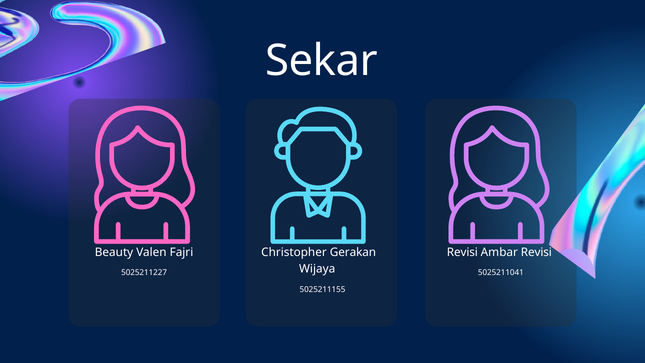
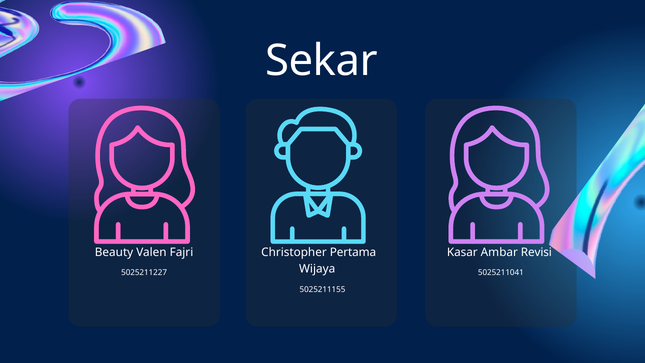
Gerakan: Gerakan -> Pertama (353, 252)
Revisi: Revisi -> Kasar (462, 252)
